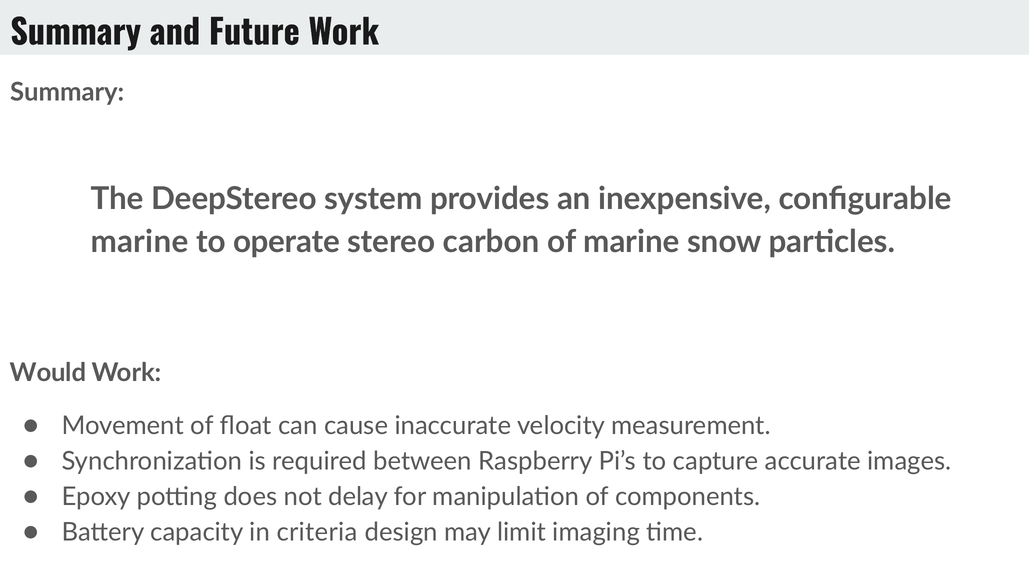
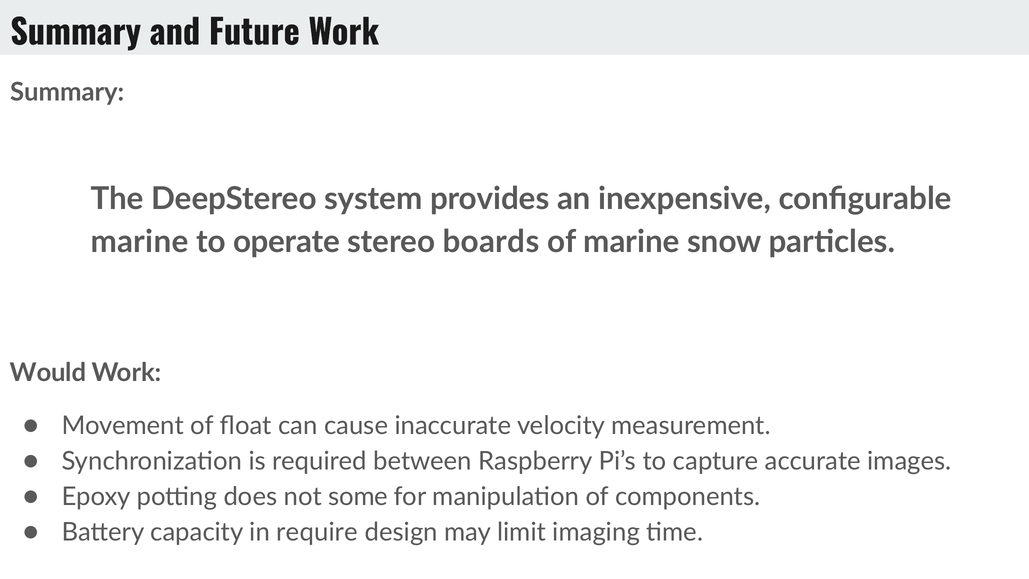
carbon: carbon -> boards (491, 242)
delay: delay -> some (358, 496)
criteria: criteria -> require (317, 532)
